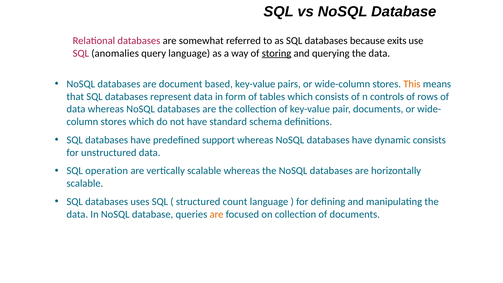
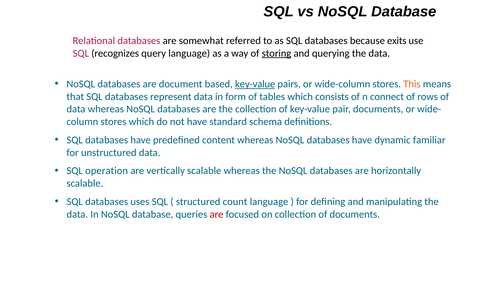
anomalies: anomalies -> recognizes (115, 53)
key-value underline: none -> present (255, 84)
controls: controls -> connect (387, 97)
support: support -> content (219, 140)
dynamic consists: consists -> familiar (429, 140)
are colour: orange -> red (217, 214)
